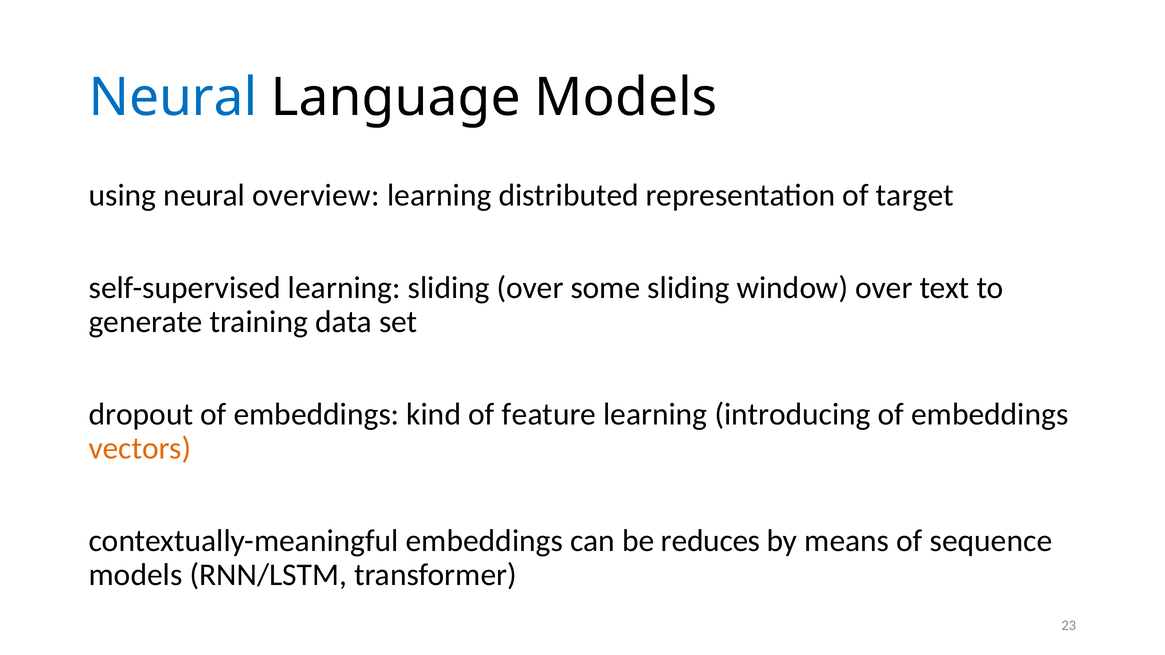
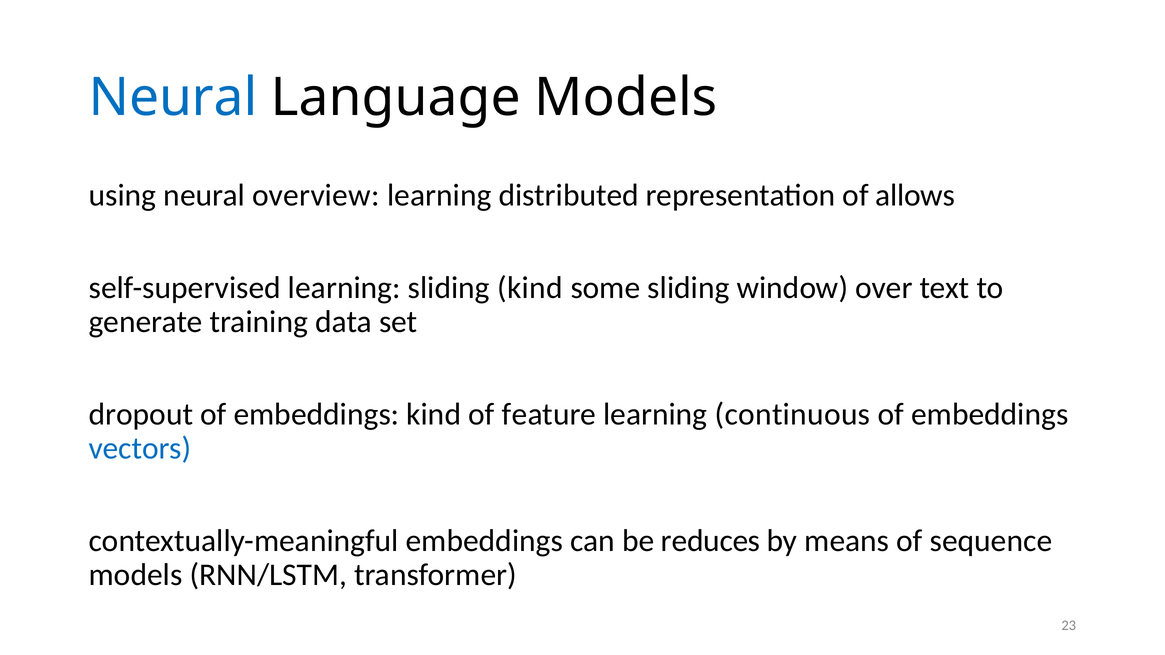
target: target -> allows (915, 196)
sliding over: over -> kind (530, 288)
introducing: introducing -> continuous (793, 414)
vectors colour: orange -> blue (140, 449)
